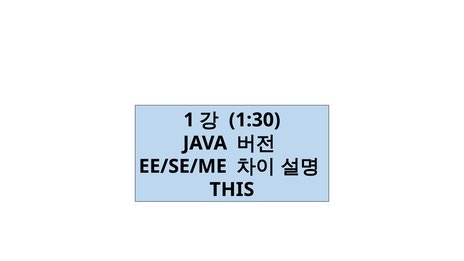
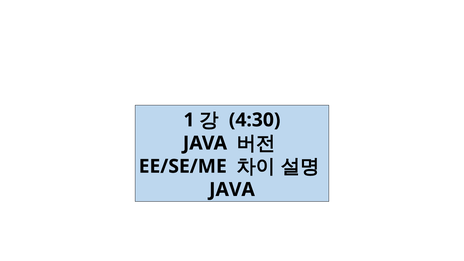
1:30: 1:30 -> 4:30 (255, 120)
THIS: THIS -> JAVA (232, 190)
